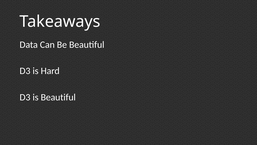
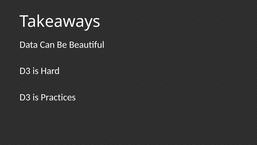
is Beautiful: Beautiful -> Practices (58, 97)
